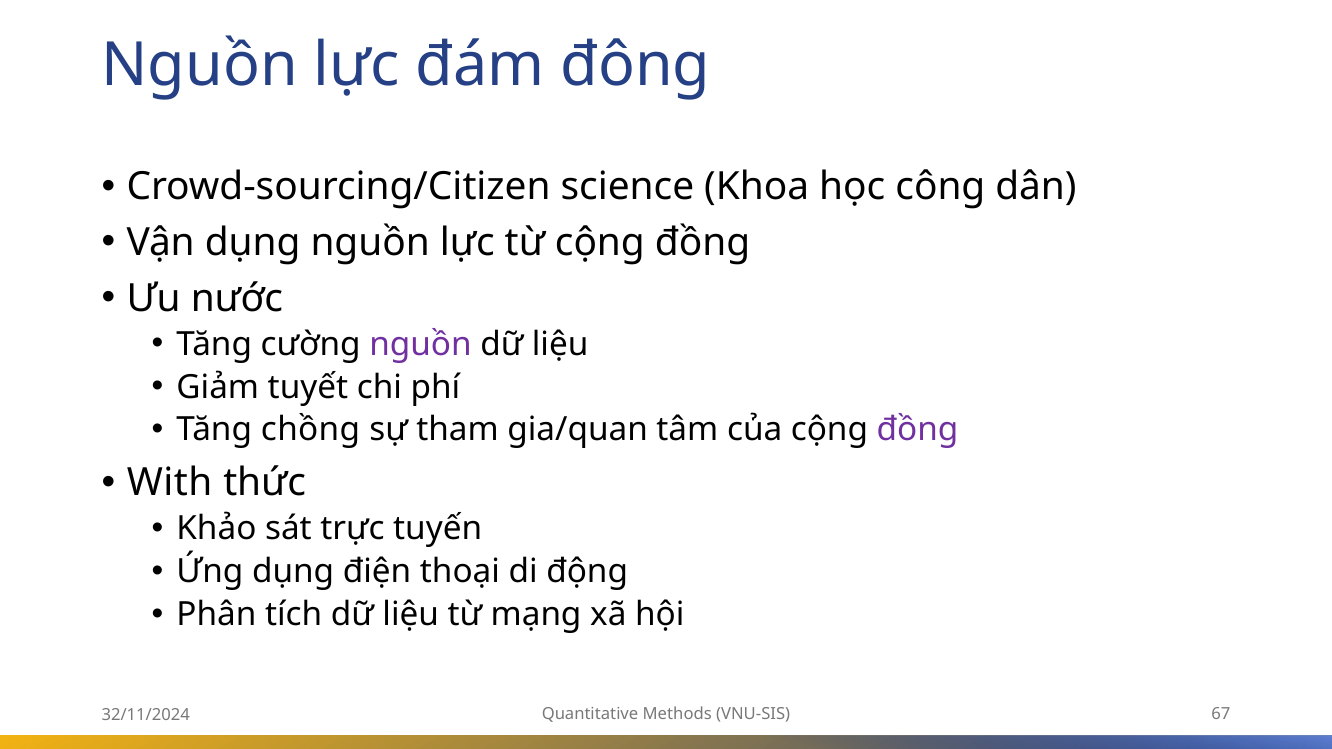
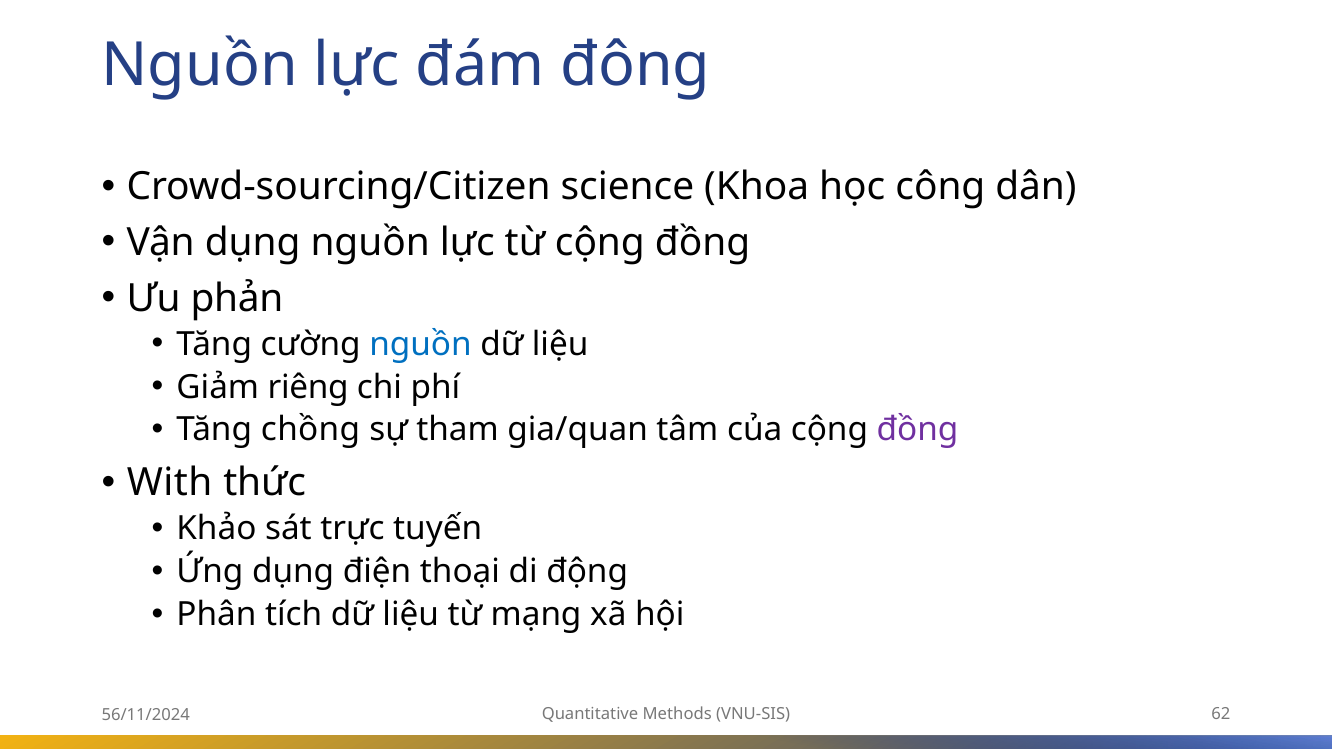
nước: nước -> phản (237, 298)
nguồn colour: purple -> blue (420, 344)
tuyết: tuyết -> riêng (308, 387)
67: 67 -> 62 (1221, 714)
32/11/2024: 32/11/2024 -> 56/11/2024 (146, 716)
